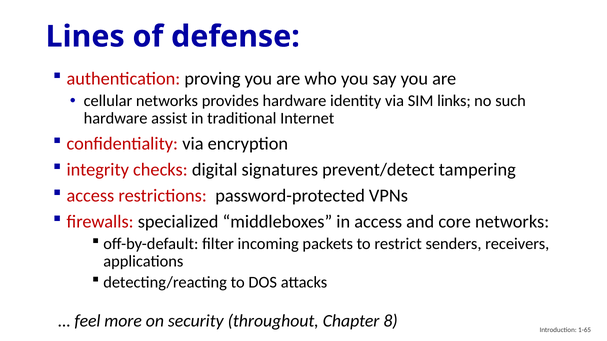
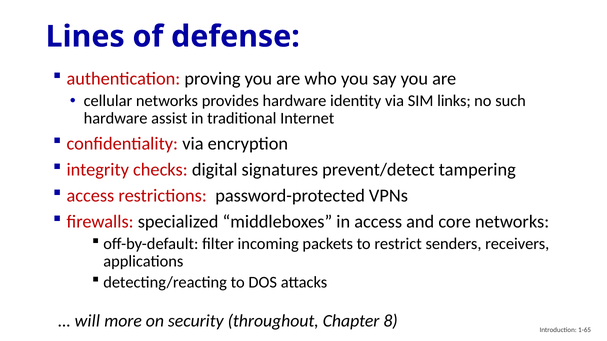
feel: feel -> will (87, 321)
